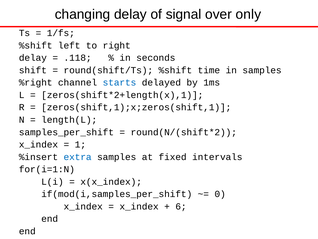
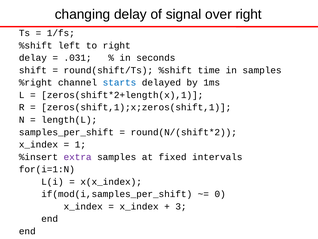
over only: only -> right (249, 14)
.118: .118 -> .031 (78, 58)
extra colour: blue -> purple (78, 157)
6: 6 -> 3 (181, 206)
